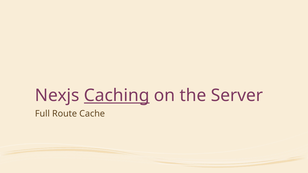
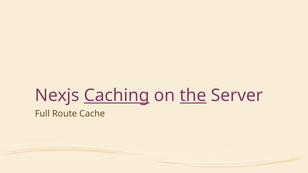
the underline: none -> present (193, 96)
